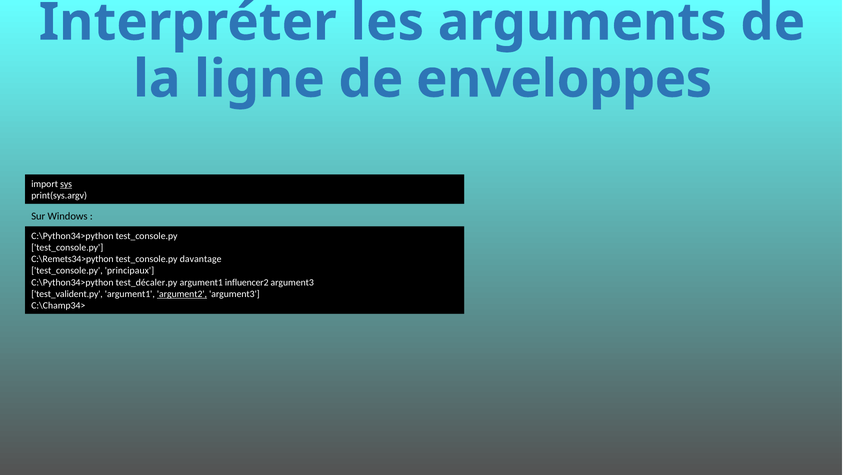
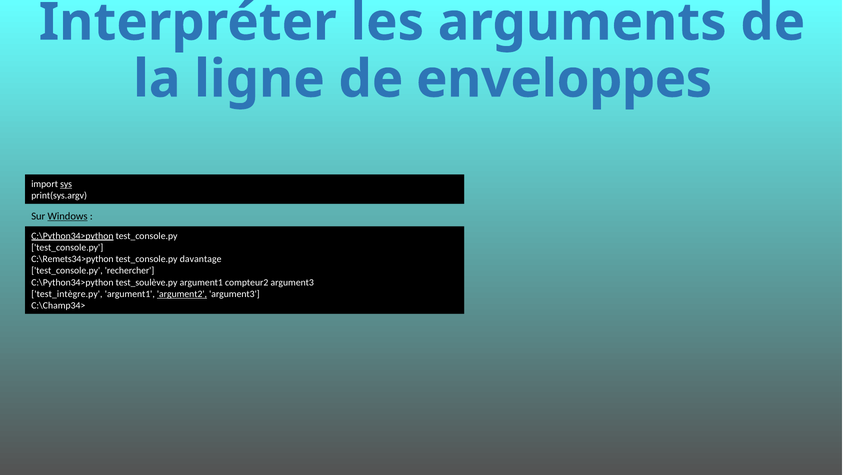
Windows underline: none -> present (68, 216)
C:\Python34>python underline: none -> present (72, 236)
principaux: principaux -> rechercher (130, 271)
test_décaler.py: test_décaler.py -> test_soulève.py (147, 282)
influencer2: influencer2 -> compteur2 (247, 282)
test_valident.py: test_valident.py -> test_intègre.py (67, 294)
